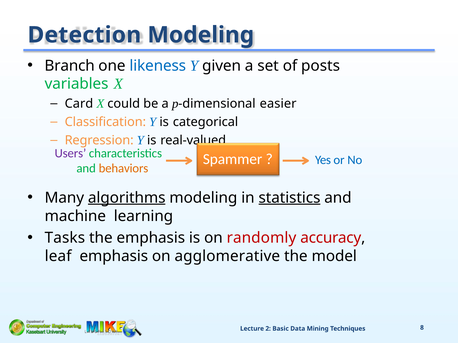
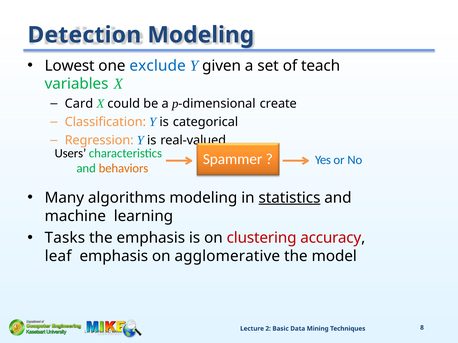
Branch: Branch -> Lowest (70, 66)
likeness: likeness -> exclude (158, 66)
posts: posts -> teach (321, 66)
easier: easier -> create (278, 104)
Users colour: purple -> black (70, 153)
algorithms underline: present -> none (127, 198)
randomly: randomly -> clustering (262, 238)
